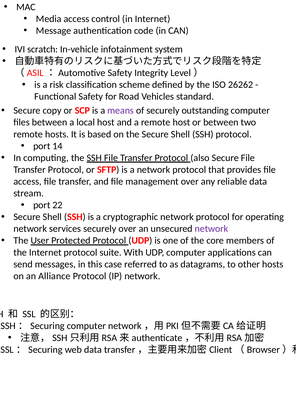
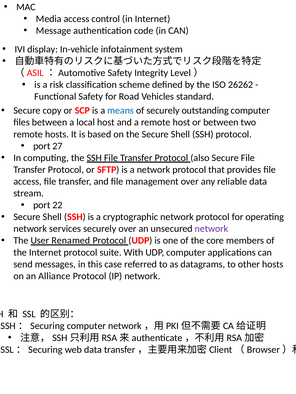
scratch: scratch -> display (43, 49)
means colour: purple -> blue (121, 111)
14: 14 -> 27 (58, 146)
Protected: Protected -> Renamed (71, 241)
